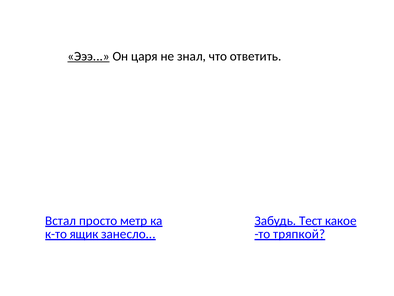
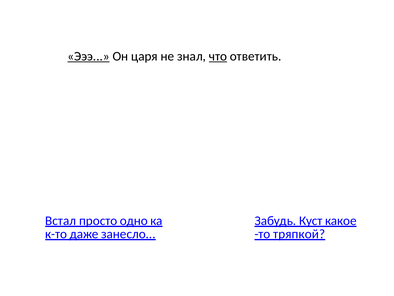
что underline: none -> present (218, 56)
метр: метр -> одно (134, 220)
Тест: Тест -> Куст (311, 220)
ящик: ящик -> даже (84, 234)
